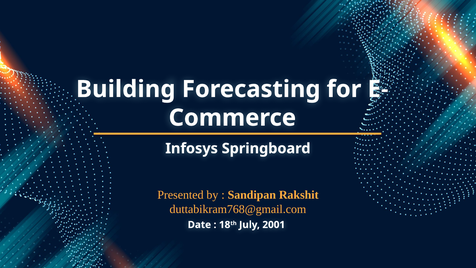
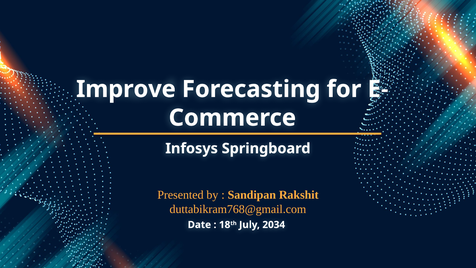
Building: Building -> Improve (126, 89)
2001: 2001 -> 2034 (274, 225)
